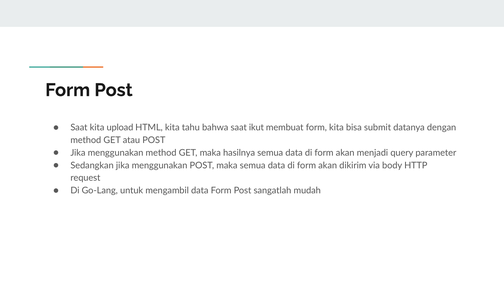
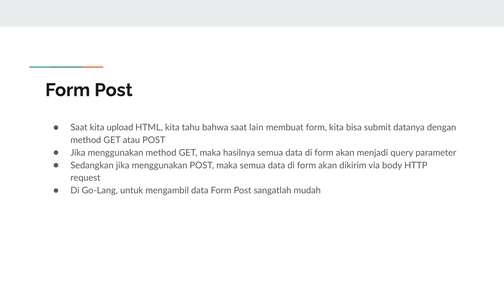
ikut: ikut -> lain (256, 127)
